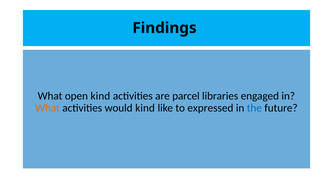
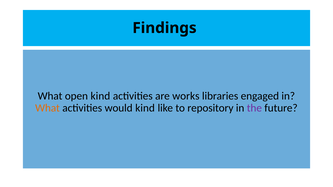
parcel: parcel -> works (186, 96)
expressed: expressed -> repository (210, 108)
the colour: blue -> purple (254, 108)
